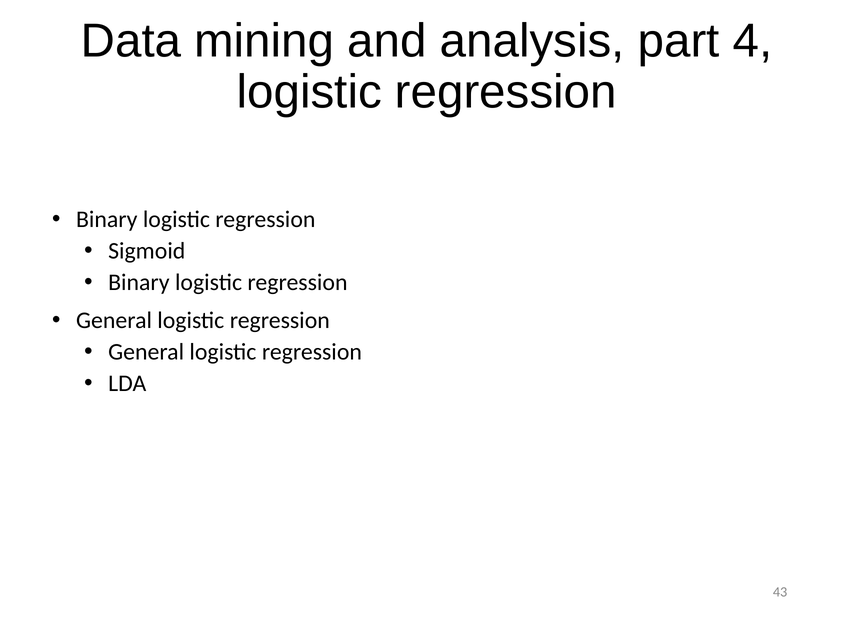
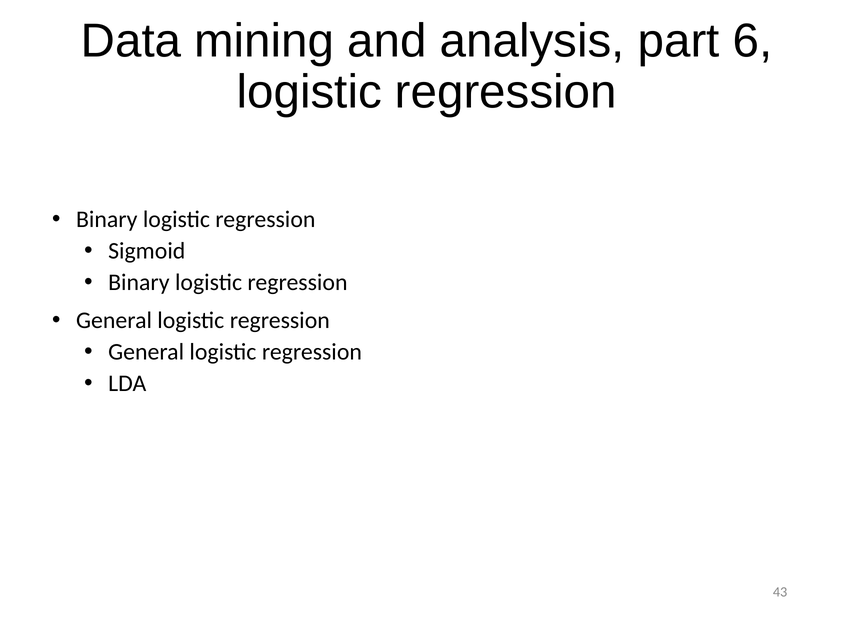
4: 4 -> 6 (753, 41)
